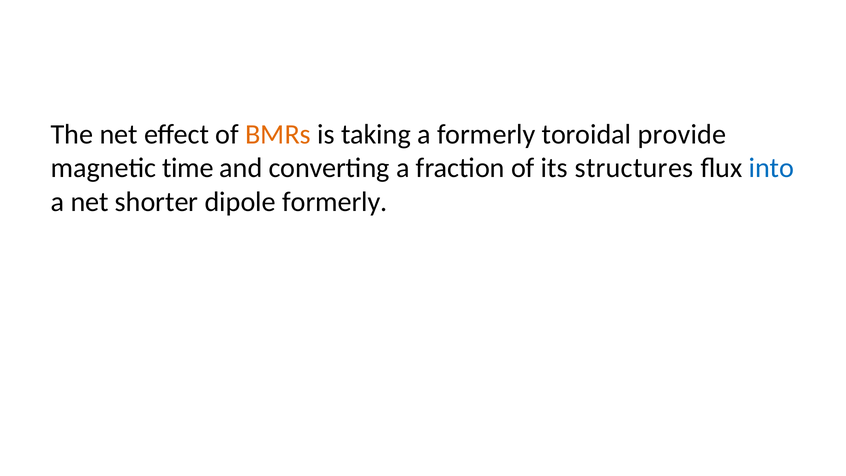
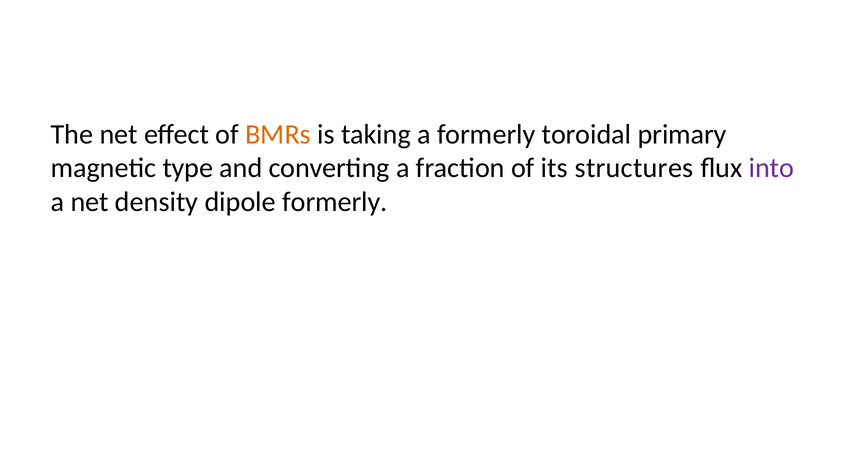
provide: provide -> primary (682, 134)
time: time -> type (188, 168)
into colour: blue -> purple (771, 168)
shorter: shorter -> density (157, 202)
